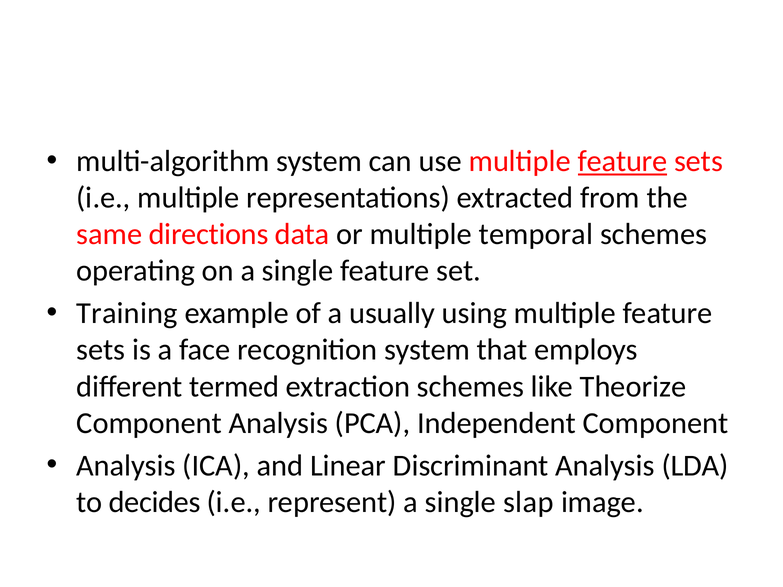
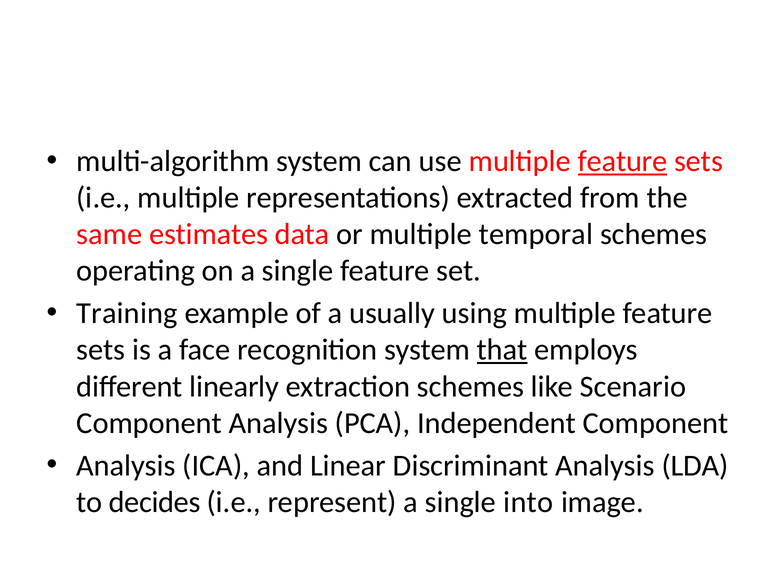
directions: directions -> estimates (209, 234)
that underline: none -> present (502, 350)
termed: termed -> linearly (234, 387)
Theorize: Theorize -> Scenario (633, 387)
slap: slap -> into (528, 502)
